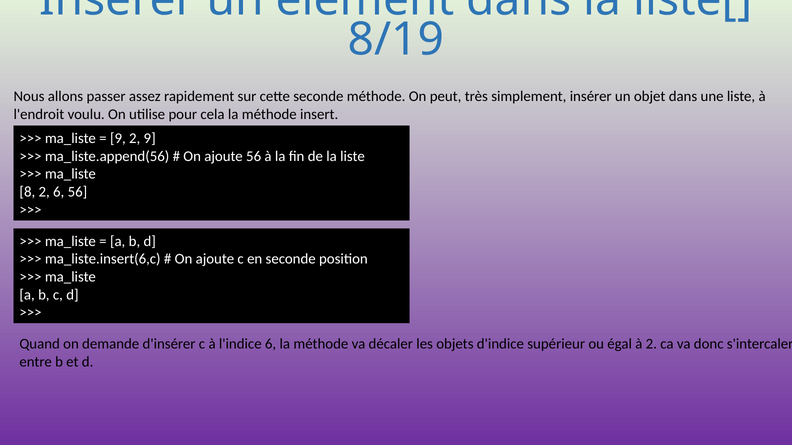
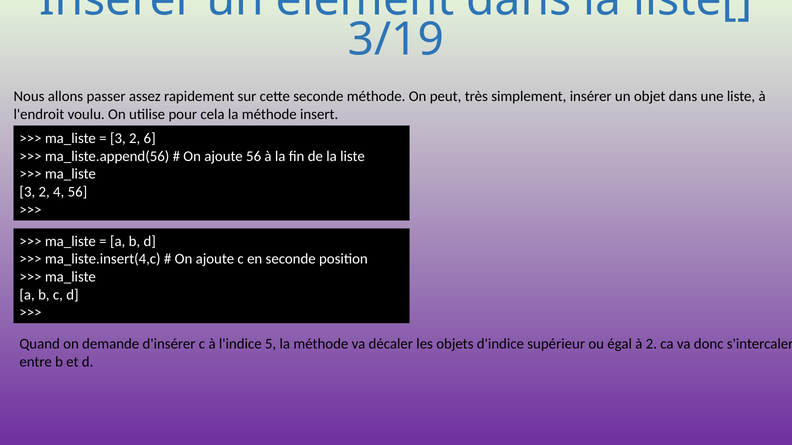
8/19: 8/19 -> 3/19 (396, 40)
9: 9 -> 3 (118, 139)
2 9: 9 -> 6 (150, 139)
8: 8 -> 3 (27, 192)
2 6: 6 -> 4 (59, 192)
ma_liste.insert(6,c: ma_liste.insert(6,c -> ma_liste.insert(4,c (103, 259)
l'indice 6: 6 -> 5 (271, 344)
